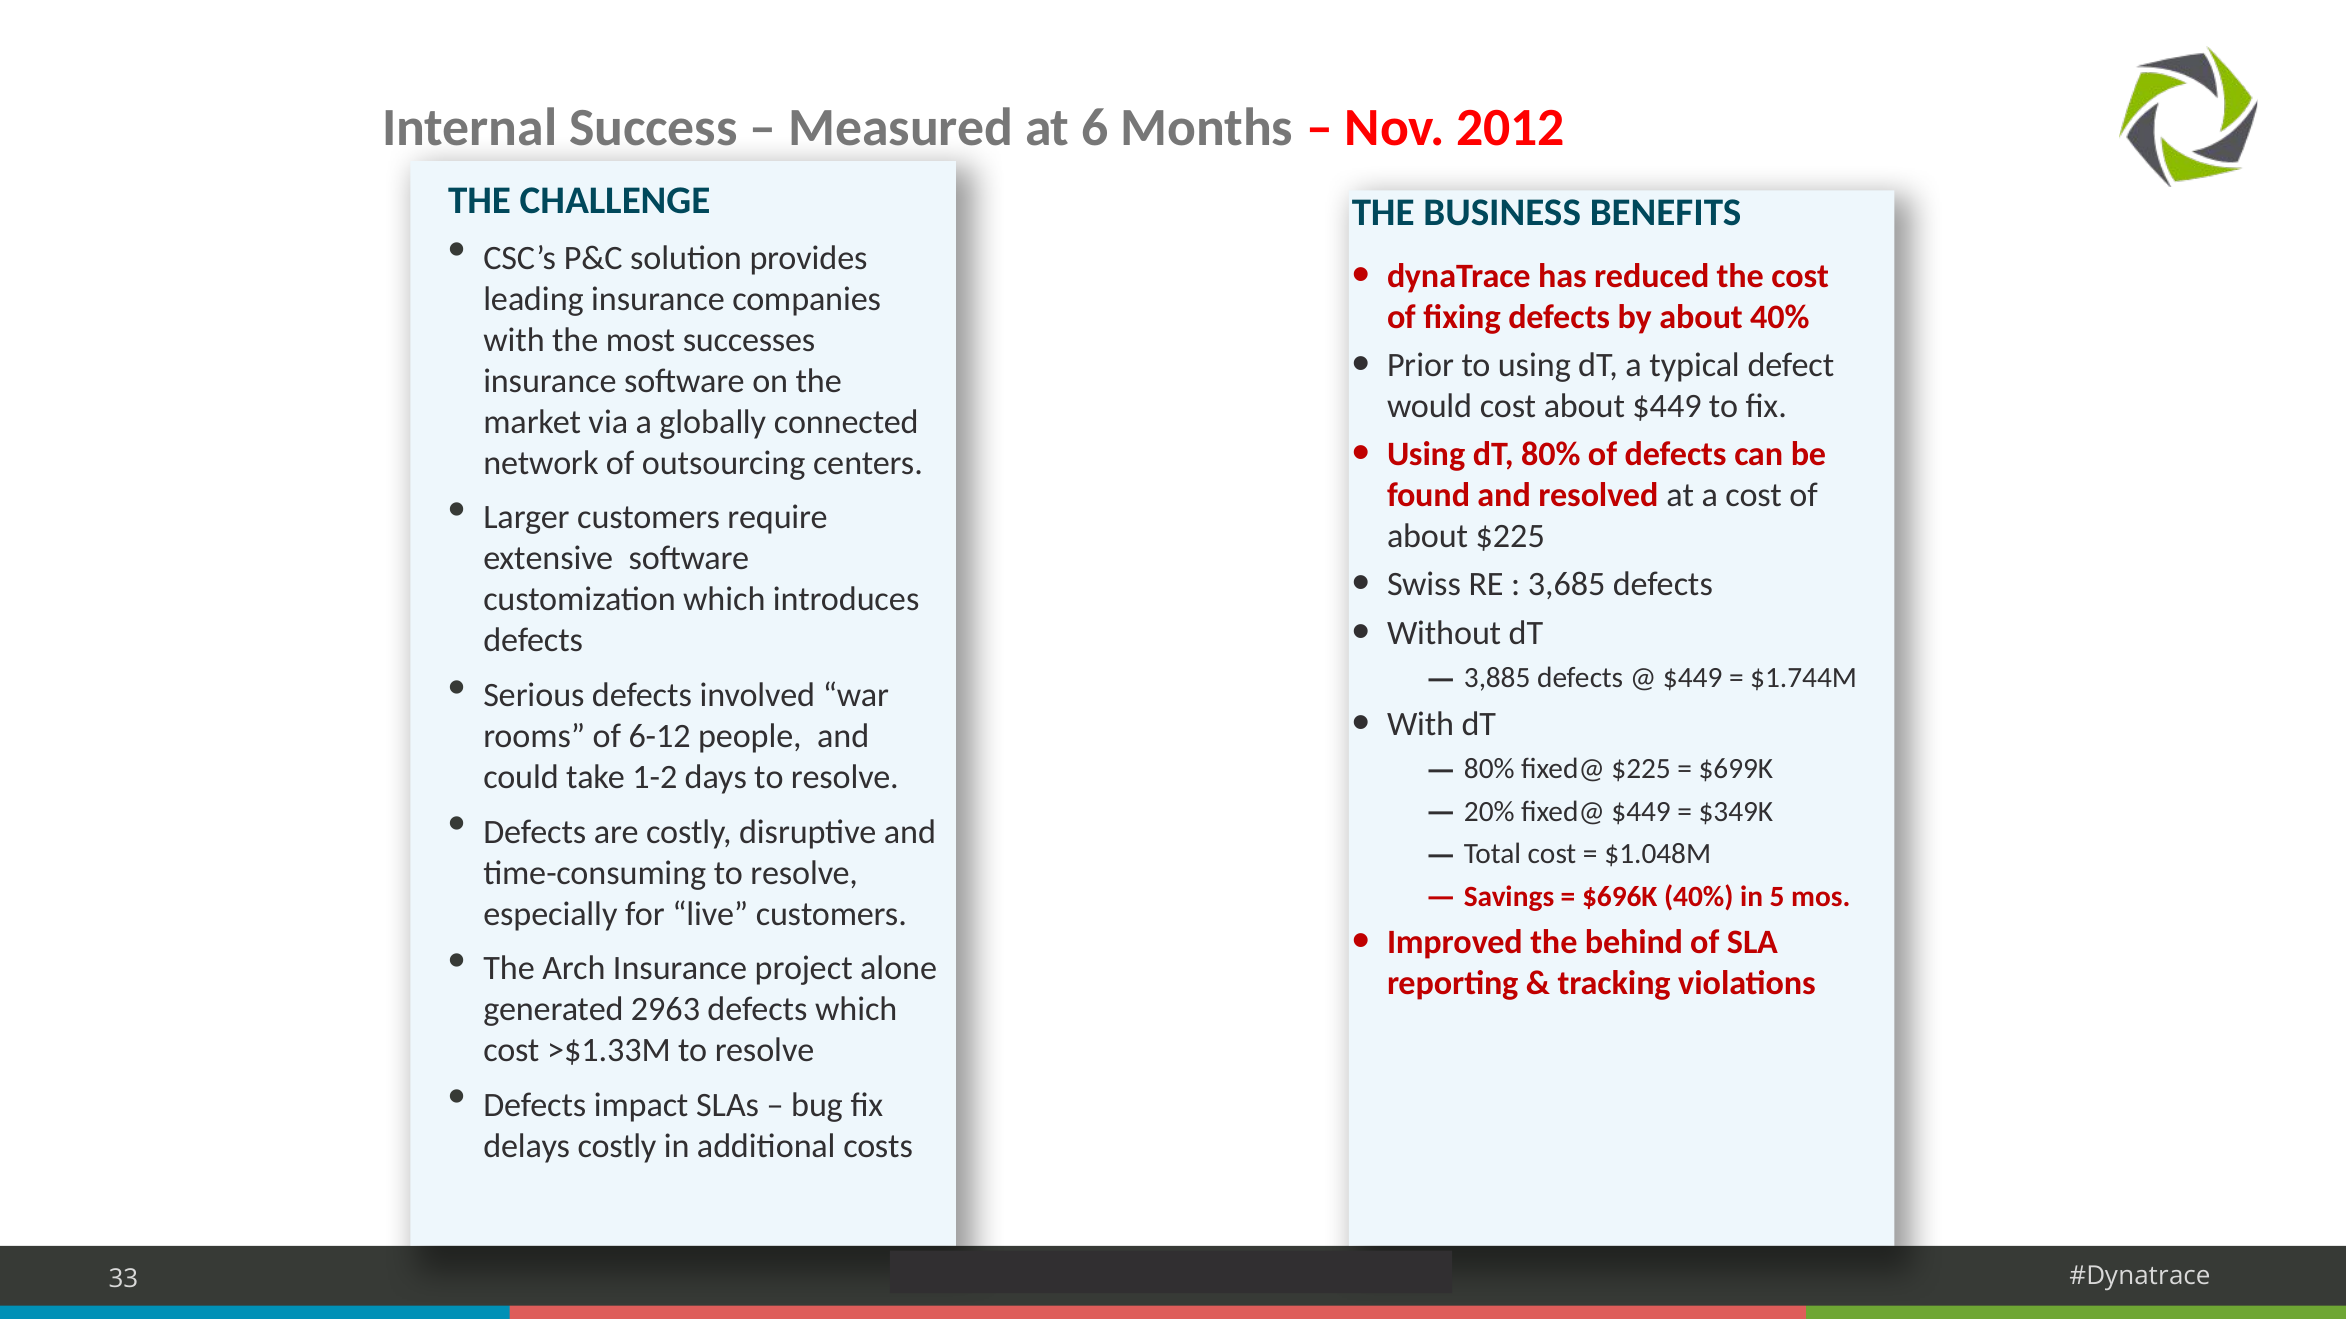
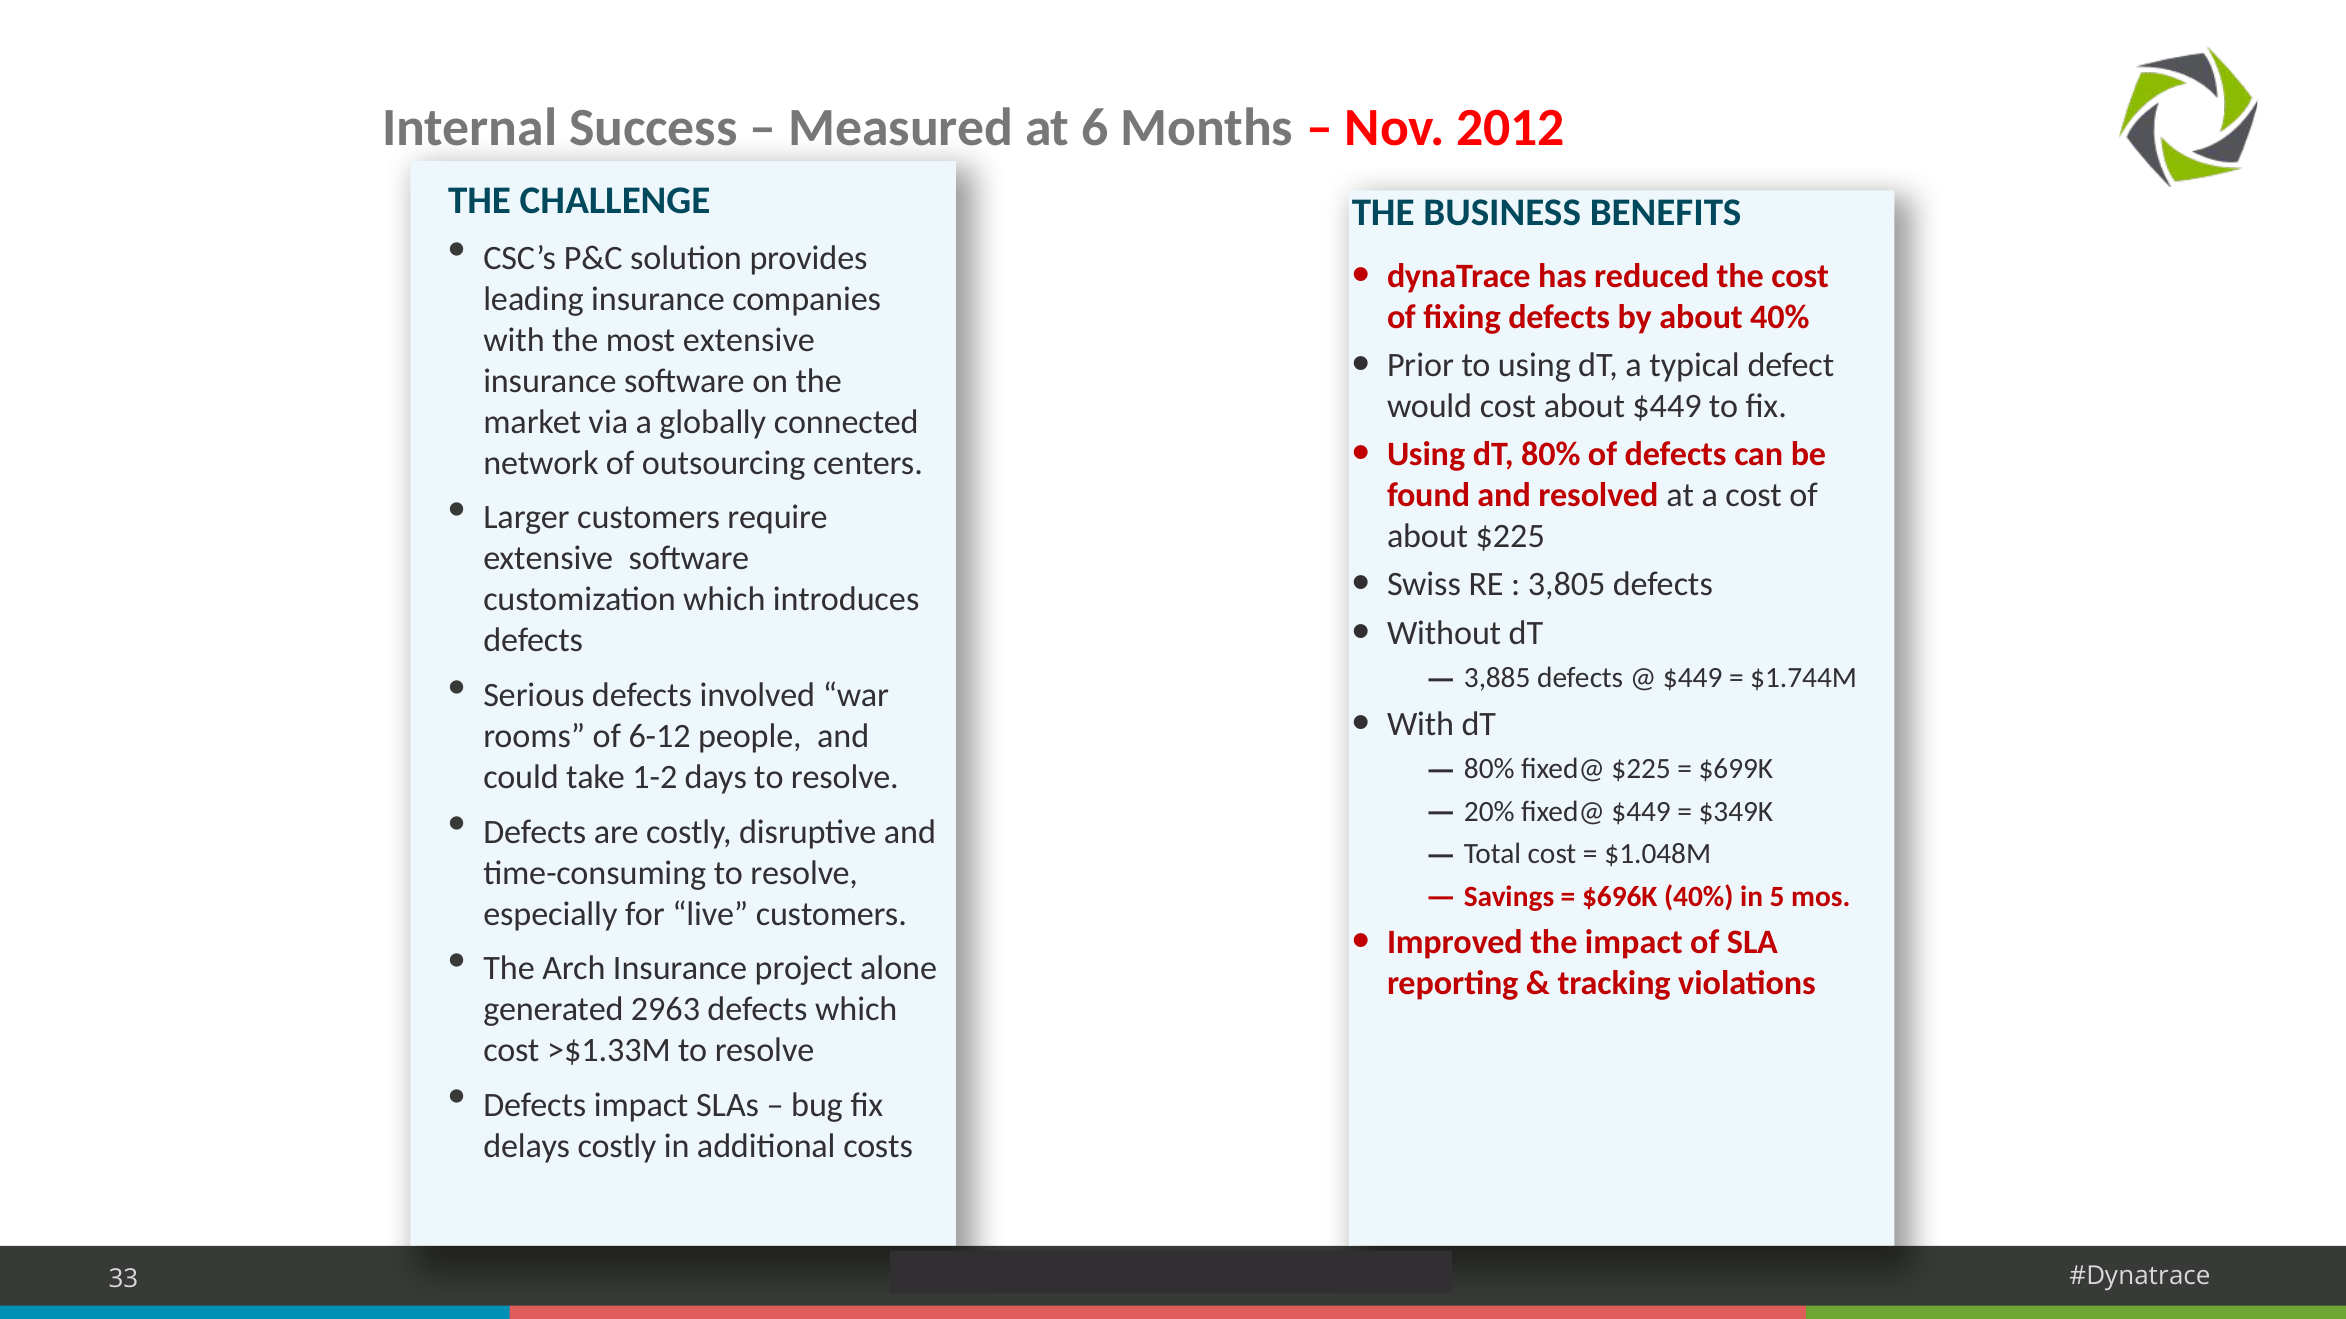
most successes: successes -> extensive (749, 340)
3,685: 3,685 -> 3,805 (1567, 585)
the behind: behind -> impact (1634, 943)
